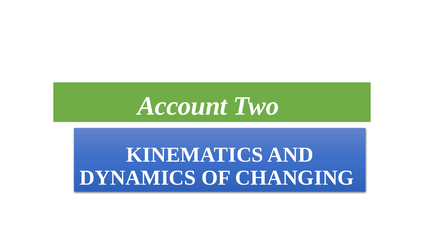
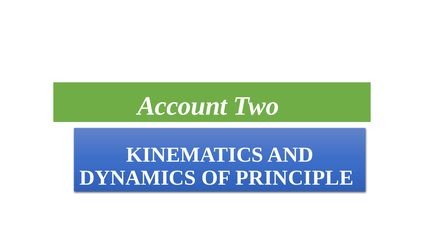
CHANGING: CHANGING -> PRINCIPLE (295, 177)
